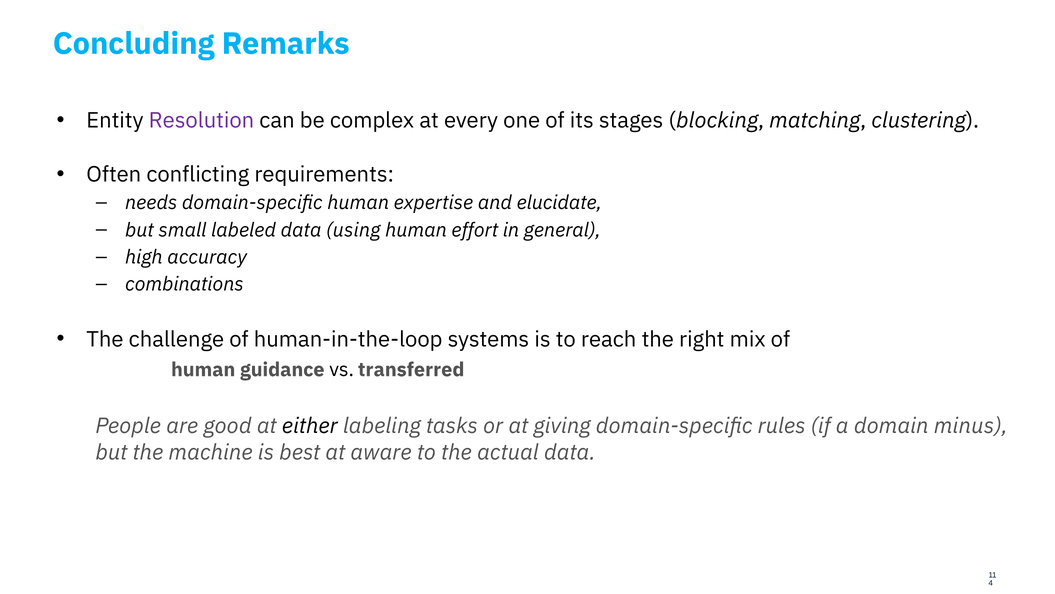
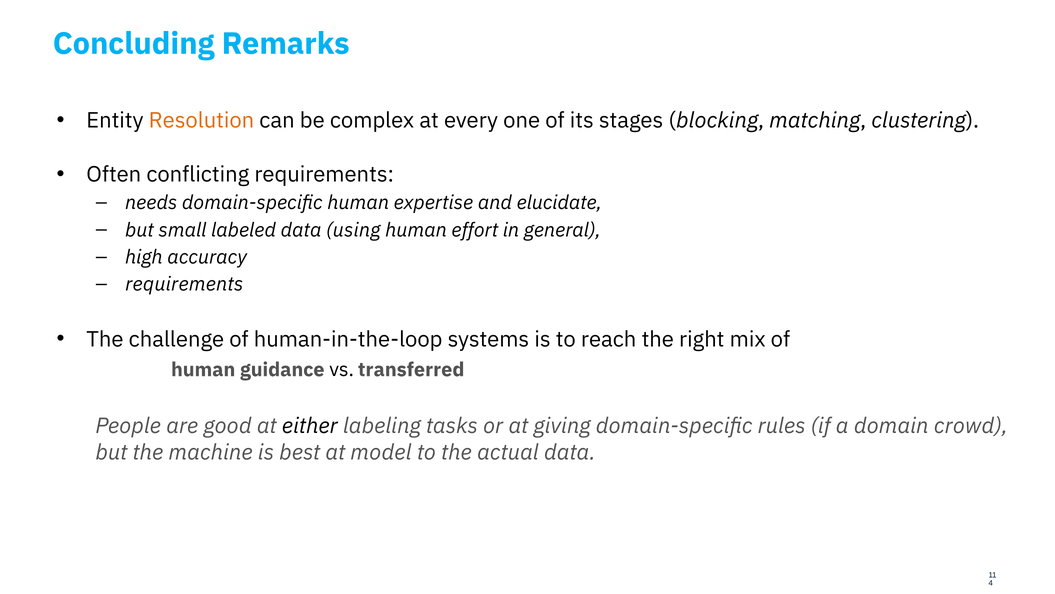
Resolution colour: purple -> orange (201, 120)
combinations: combinations -> requirements (184, 284)
minus: minus -> crowd (971, 426)
aware: aware -> model (381, 452)
